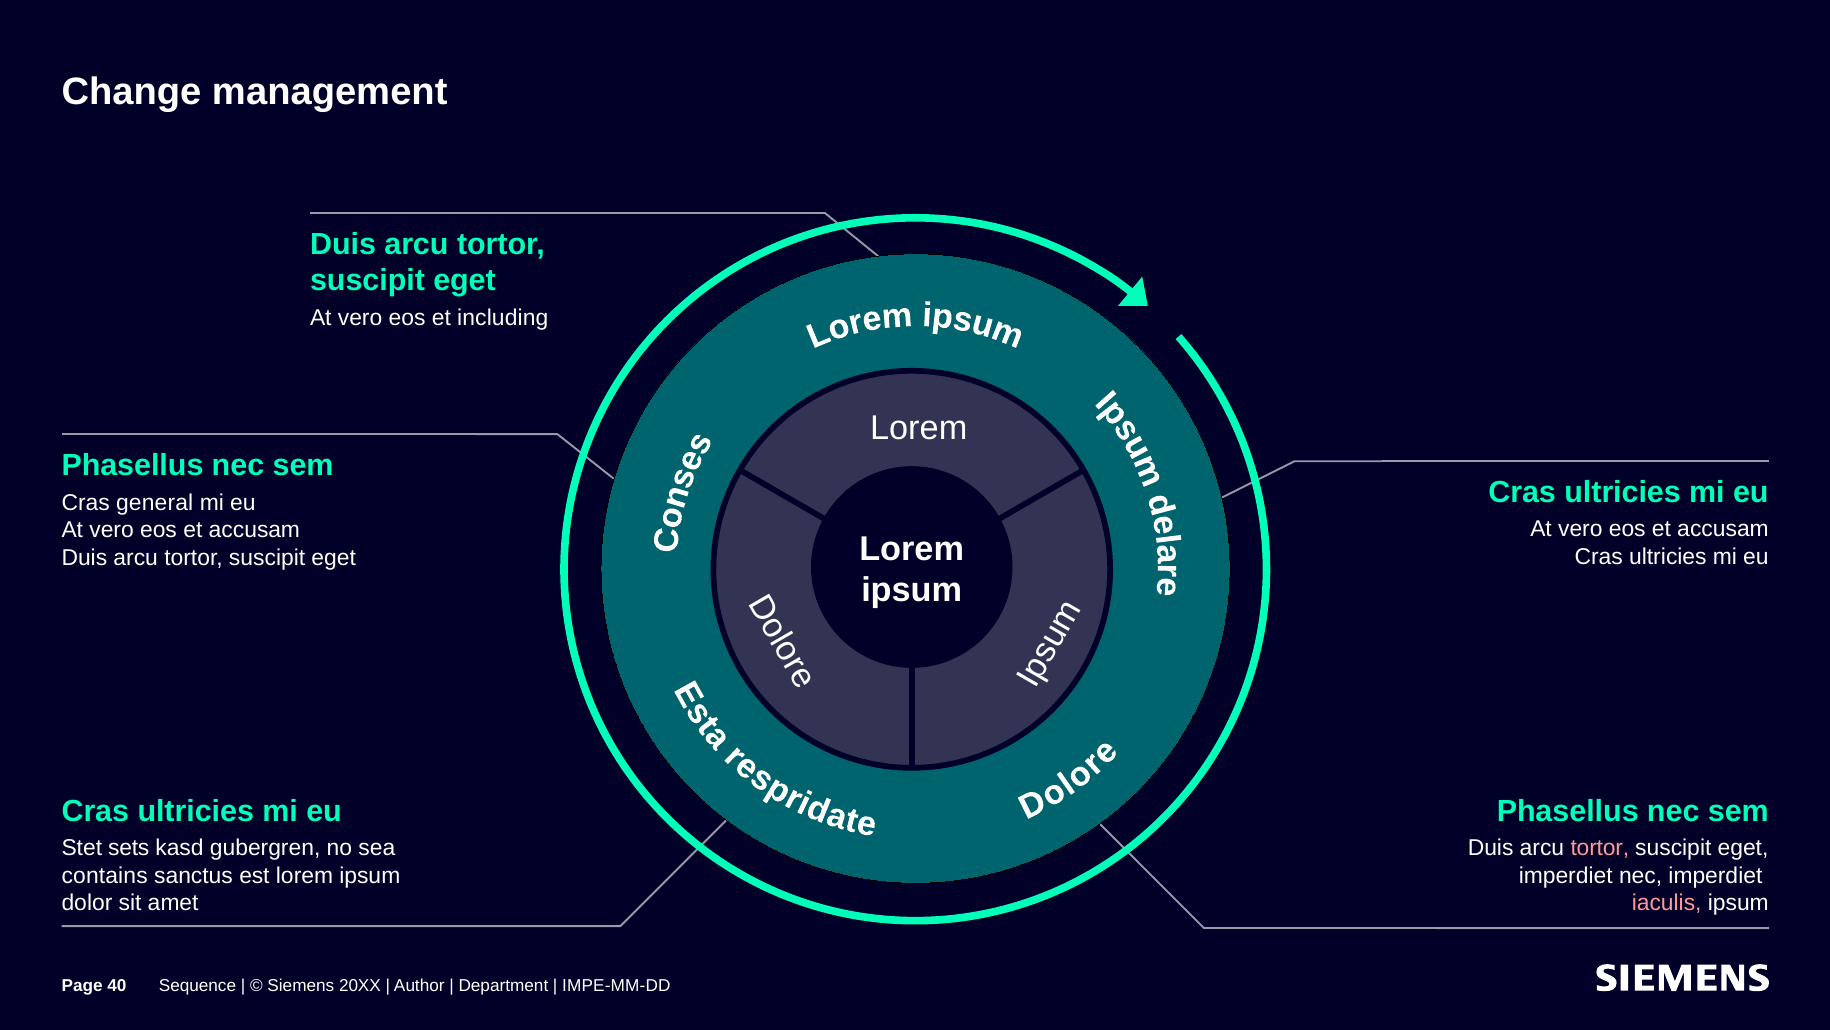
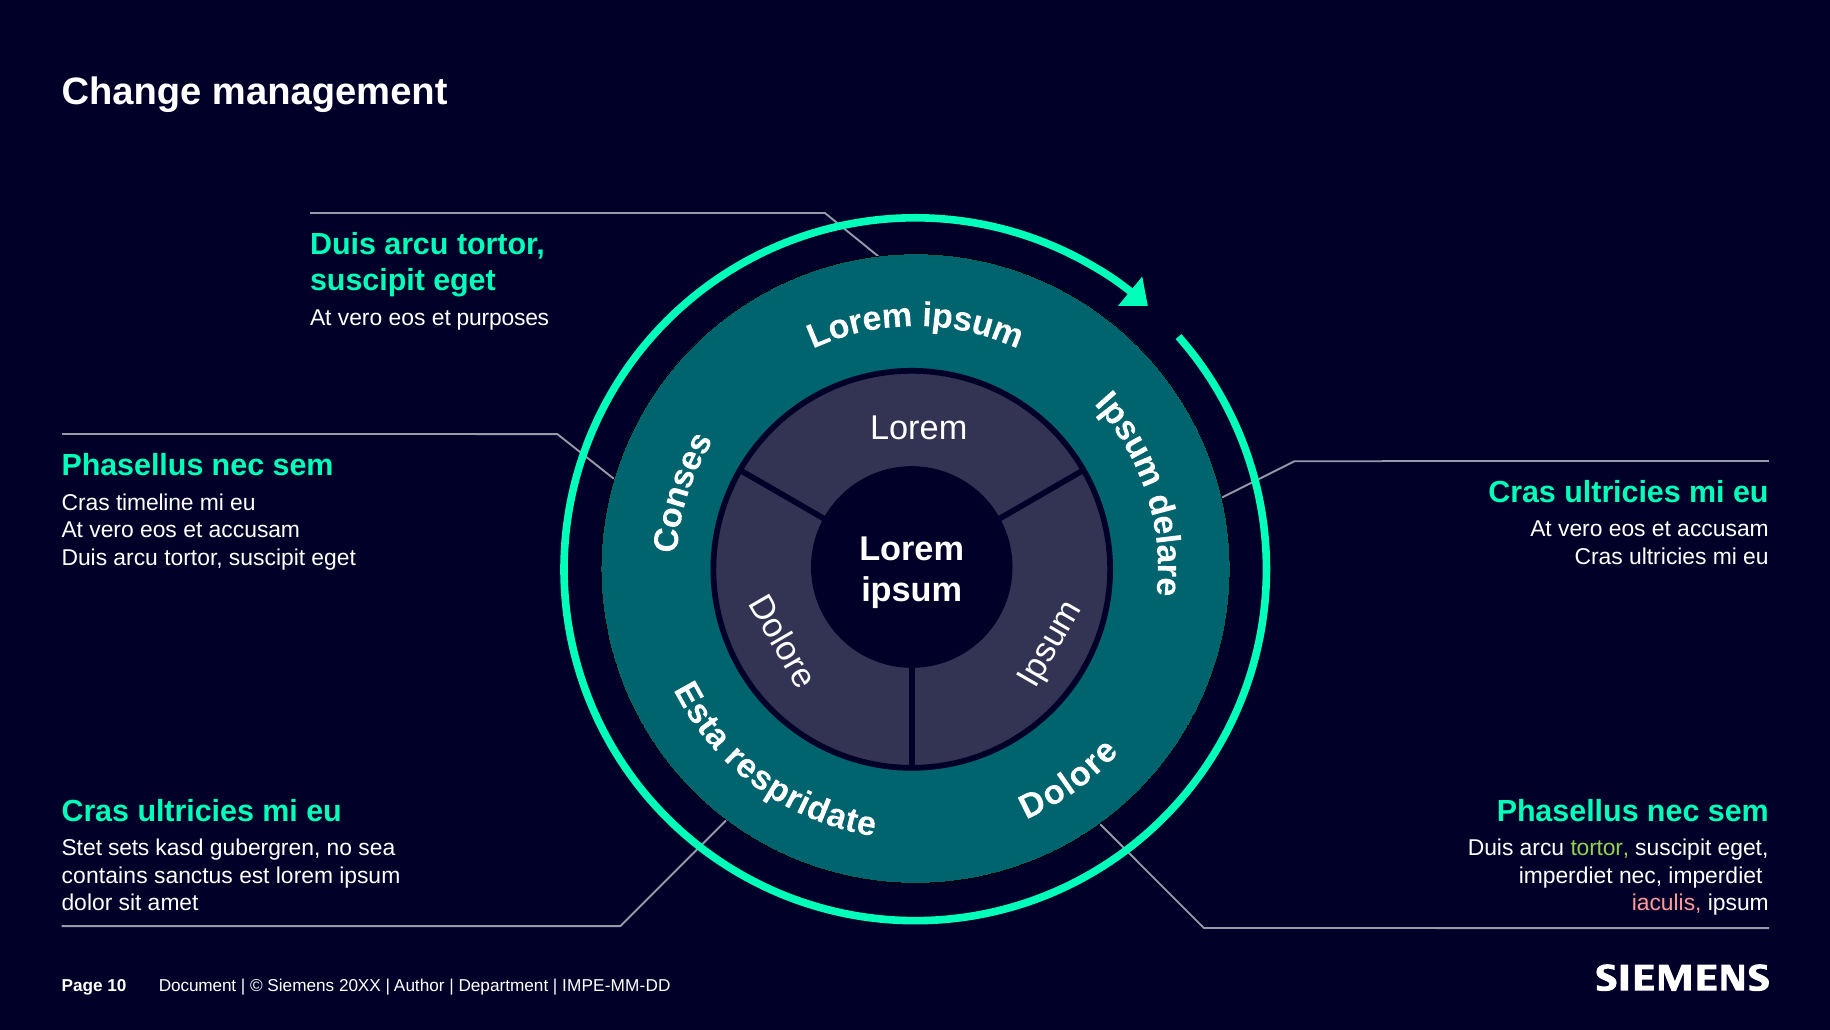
including: including -> purposes (503, 318)
general: general -> timeline (155, 502)
tortor colour: pink -> light green (1600, 848)
40: 40 -> 10 (117, 985)
Sequence: Sequence -> Document (198, 985)
